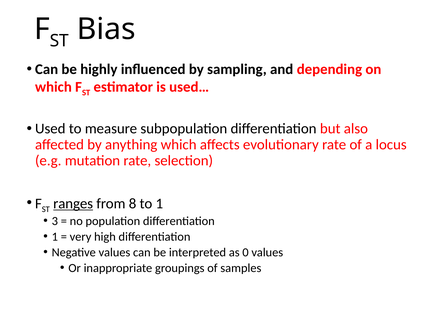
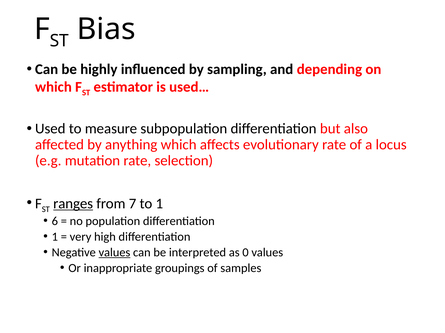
8: 8 -> 7 (133, 204)
3: 3 -> 6 (55, 222)
values underline: none -> present (114, 253)
